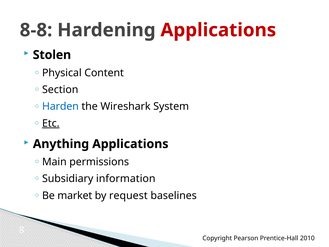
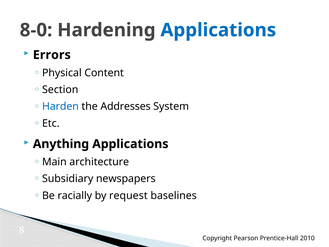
8-8: 8-8 -> 8-0 (36, 30)
Applications colour: red -> blue (218, 30)
Stolen: Stolen -> Errors (52, 55)
Wireshark: Wireshark -> Addresses (126, 106)
Etc underline: present -> none (51, 123)
permissions: permissions -> architecture (99, 162)
information: information -> newspapers (126, 179)
market: market -> racially (75, 195)
